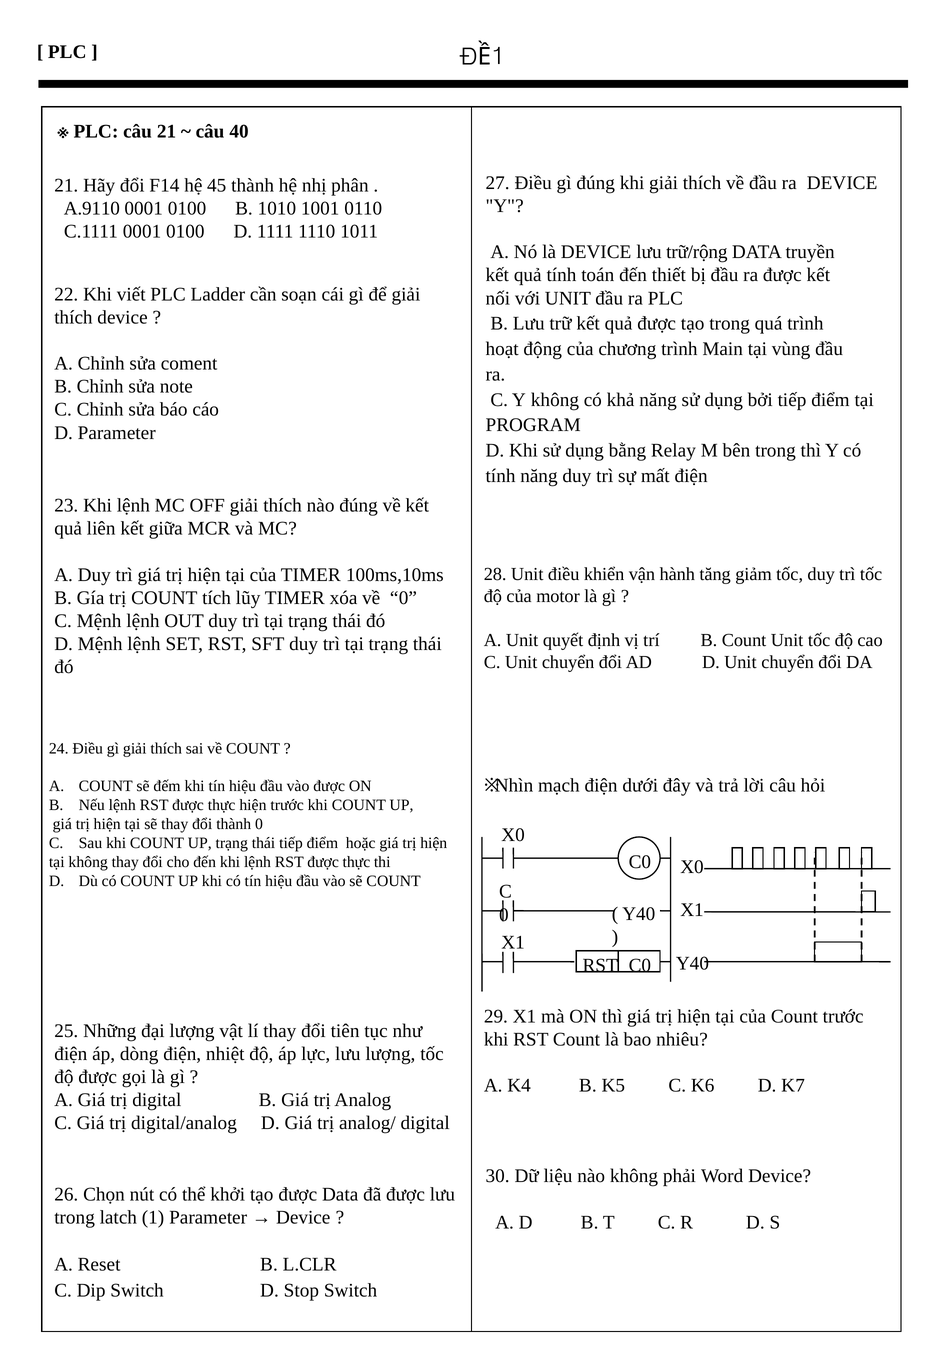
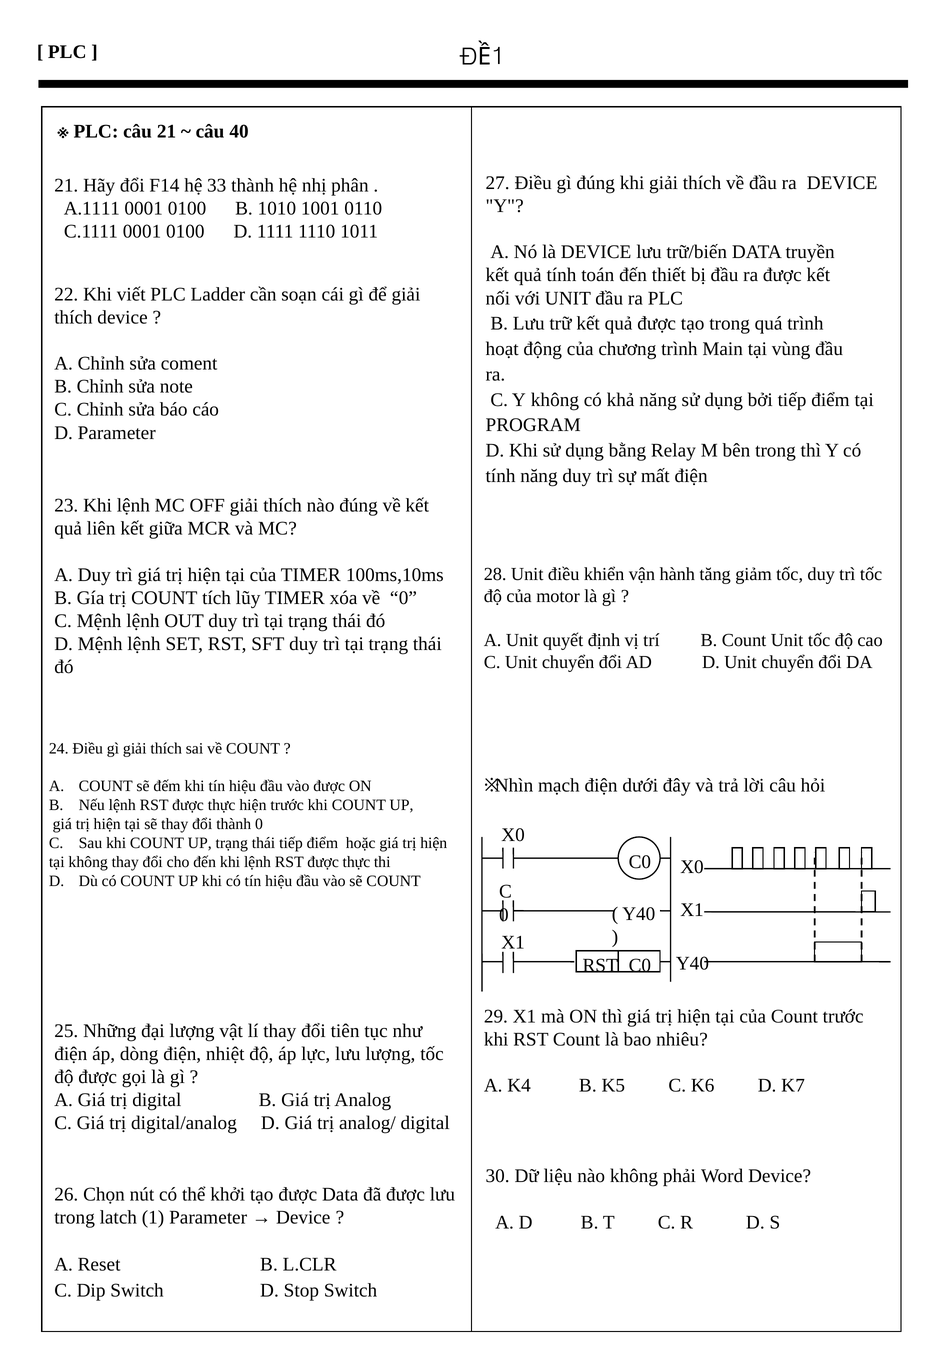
45: 45 -> 33 (217, 185)
A.9110: A.9110 -> A.1111 (92, 208)
trữ/rộng: trữ/rộng -> trữ/biến (697, 252)
